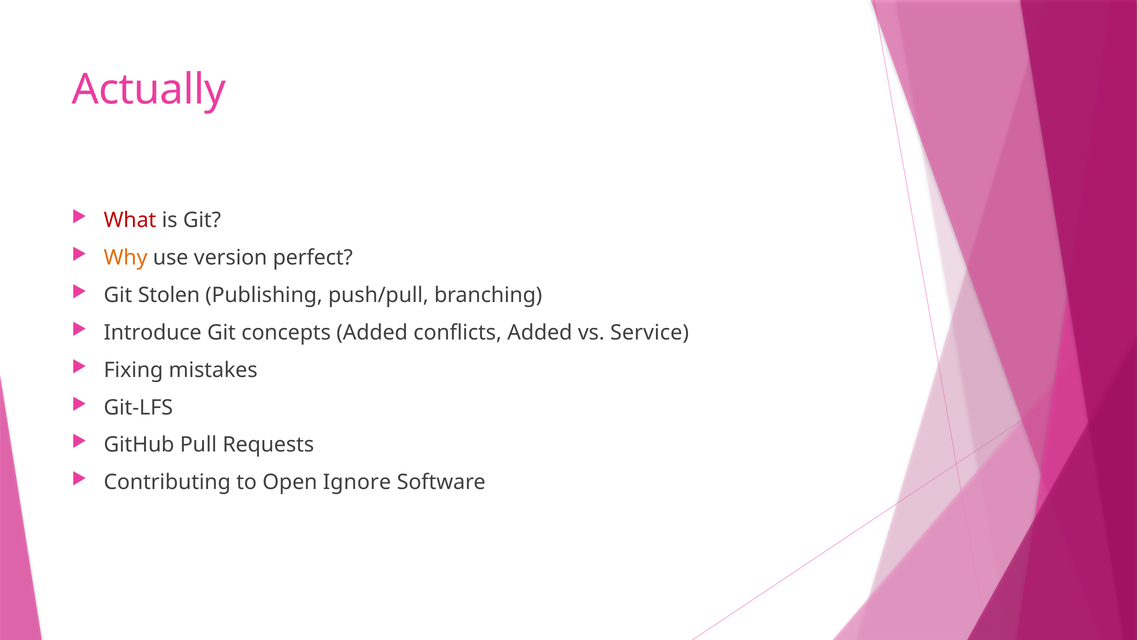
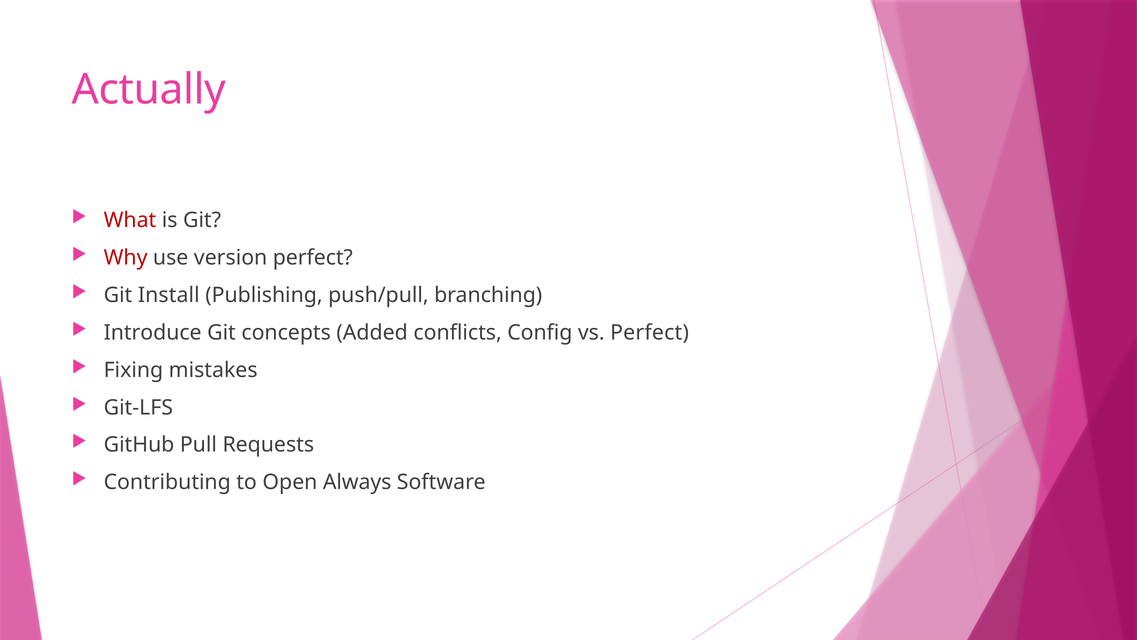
Why colour: orange -> red (126, 257)
Stolen: Stolen -> Install (169, 295)
conflicts Added: Added -> Config (540, 332)
vs Service: Service -> Perfect (650, 332)
Ignore: Ignore -> Always (357, 482)
